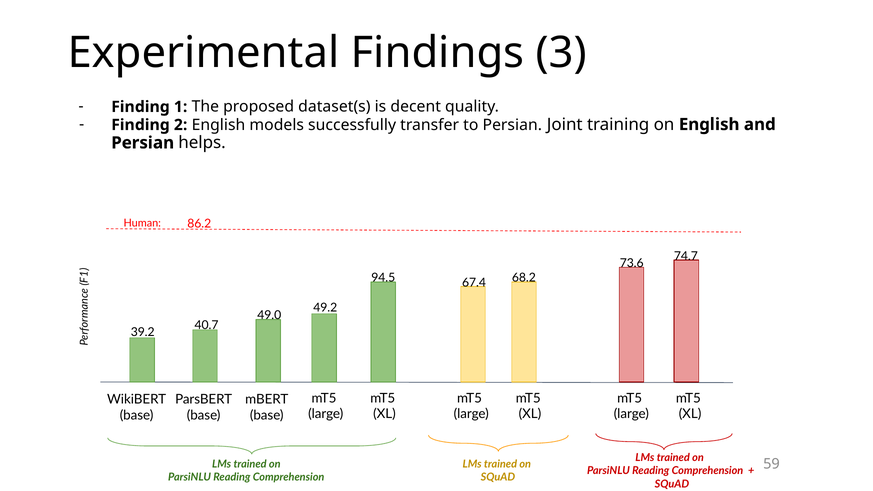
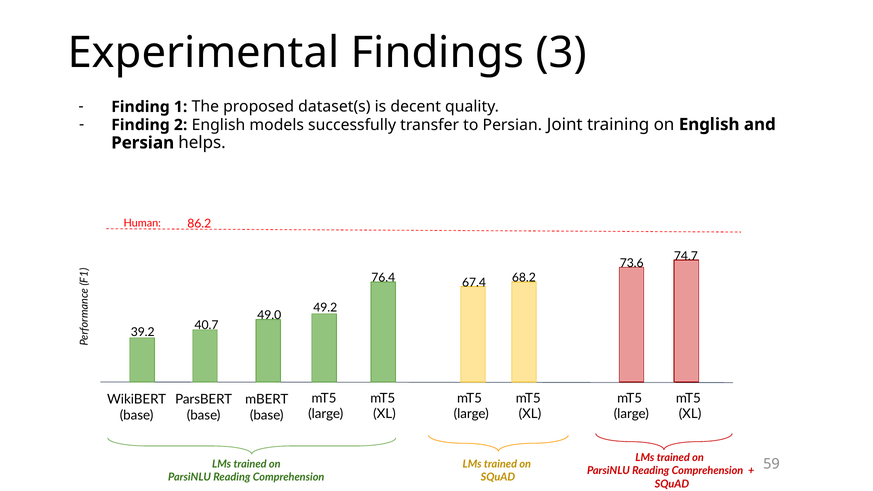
94.5: 94.5 -> 76.4 (383, 278)
